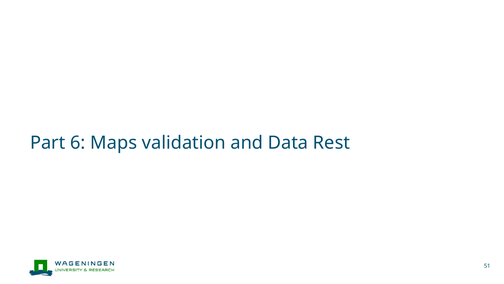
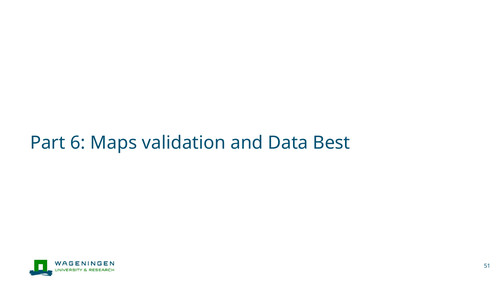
Rest: Rest -> Best (332, 143)
